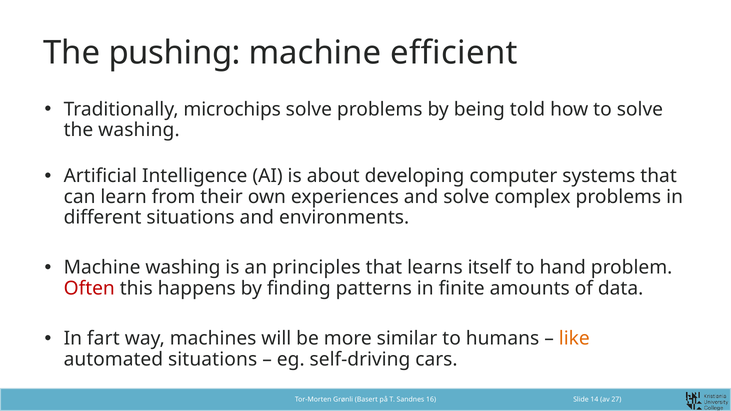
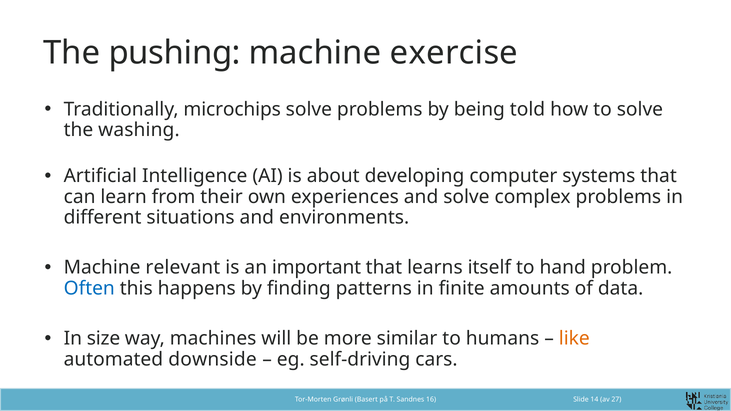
efficient: efficient -> exercise (454, 53)
Machine washing: washing -> relevant (183, 268)
principles: principles -> important (317, 268)
Often colour: red -> blue (89, 288)
fart: fart -> size (103, 339)
automated situations: situations -> downside (213, 359)
